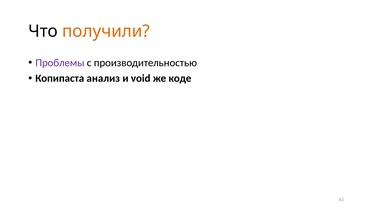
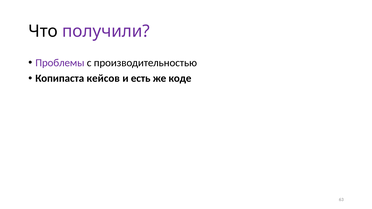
получили colour: orange -> purple (106, 31)
анализ: анализ -> кейсов (103, 78)
void: void -> есть (141, 78)
